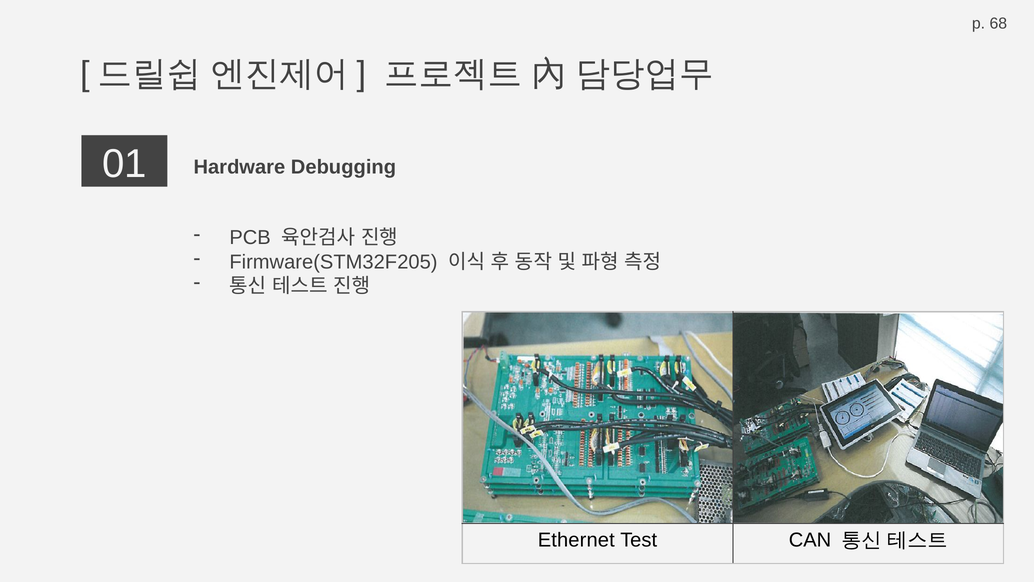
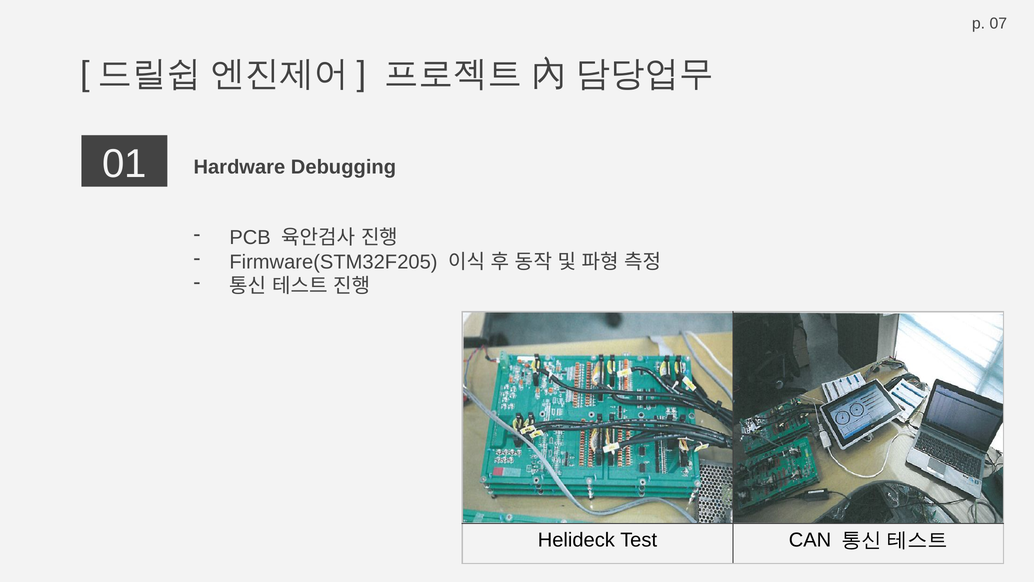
68: 68 -> 07 (998, 23)
Ethernet: Ethernet -> Helideck (576, 540)
